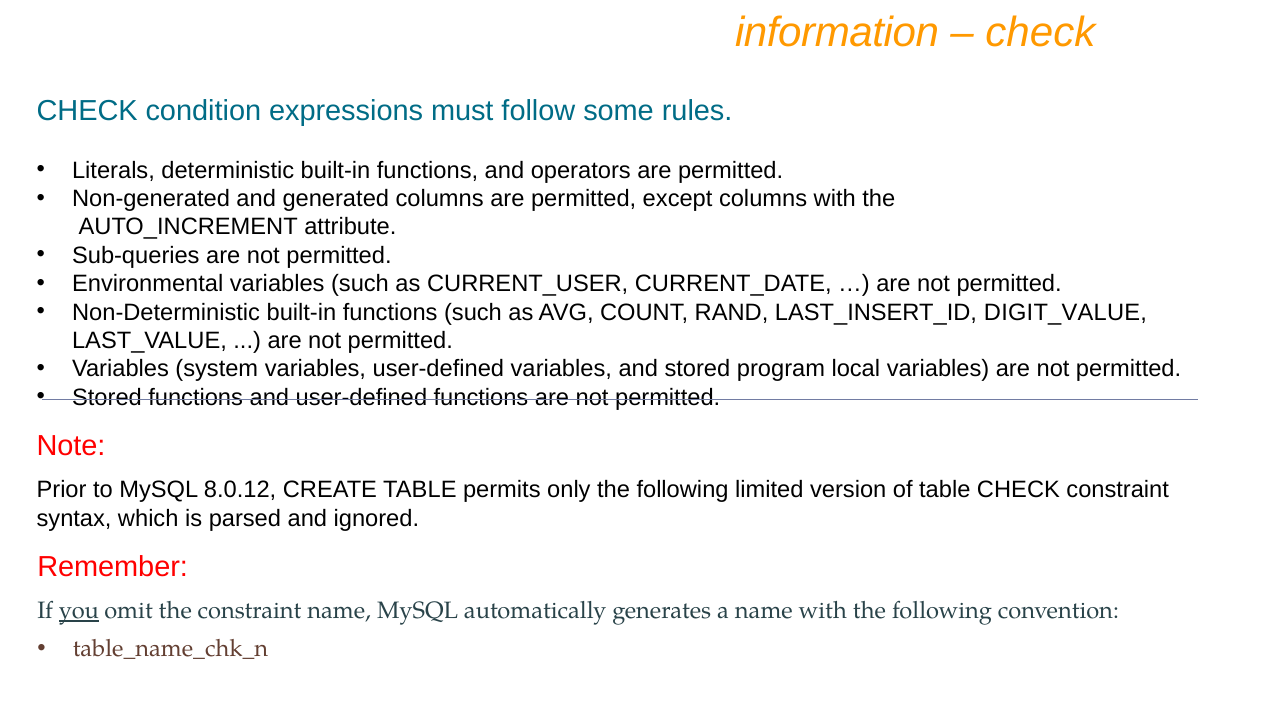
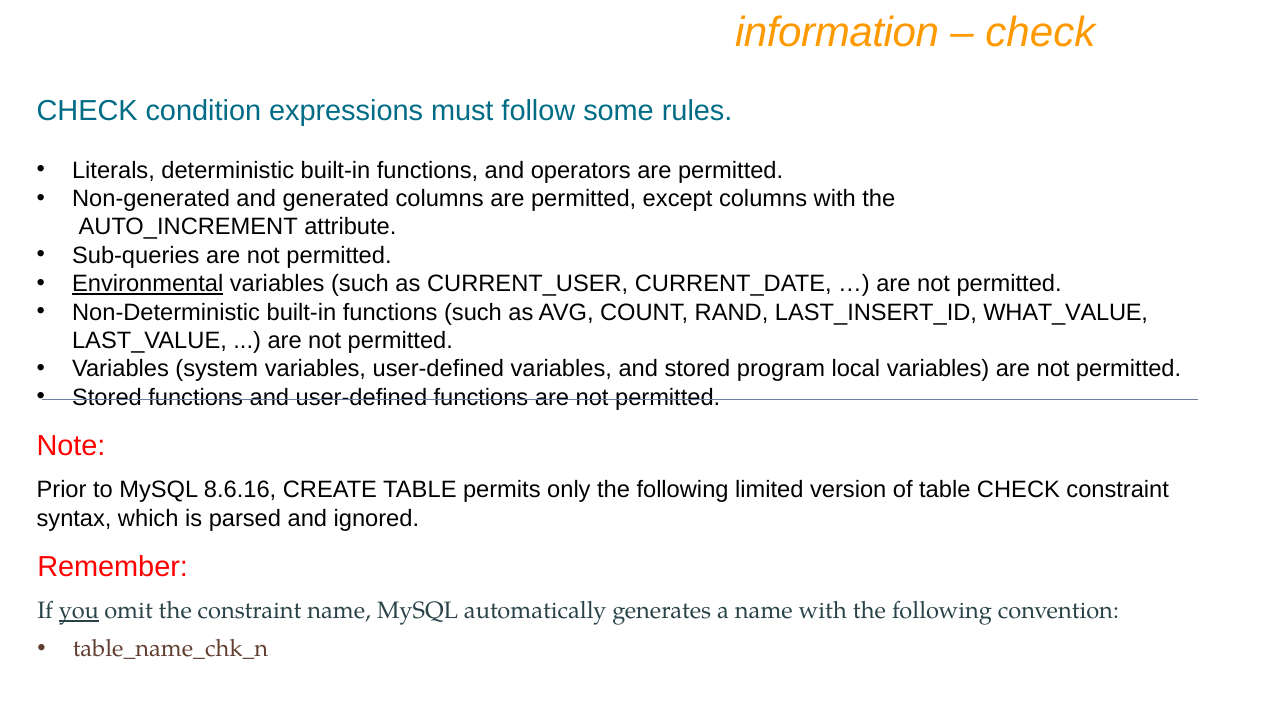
Environmental underline: none -> present (148, 284)
DIGIT_VALUE: DIGIT_VALUE -> WHAT_VALUE (1066, 312)
8.0.12: 8.0.12 -> 8.6.16 (240, 490)
